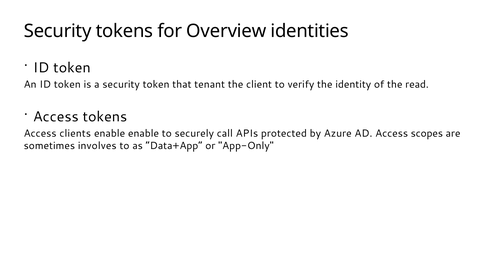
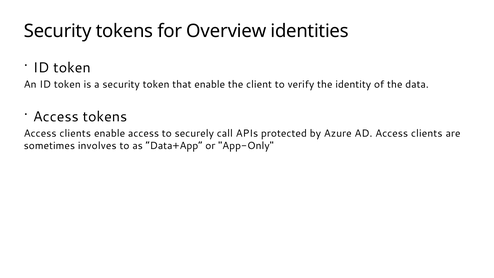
that tenant: tenant -> enable (210, 84)
read: read -> data (417, 84)
enable enable: enable -> access (144, 133)
AD Access scopes: scopes -> clients (427, 133)
